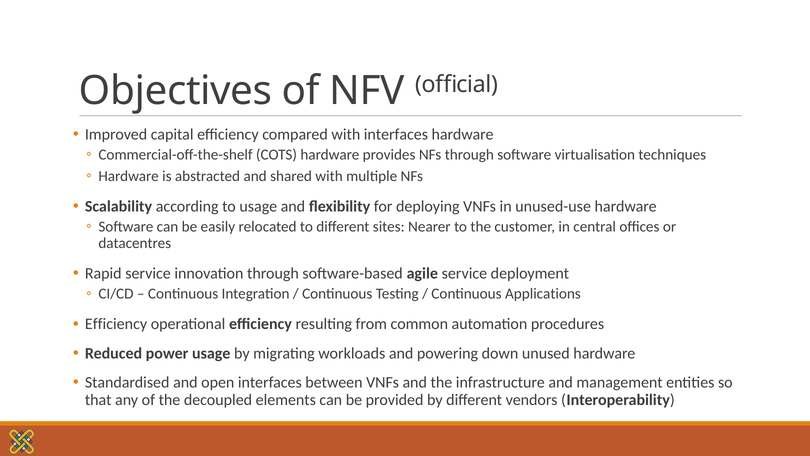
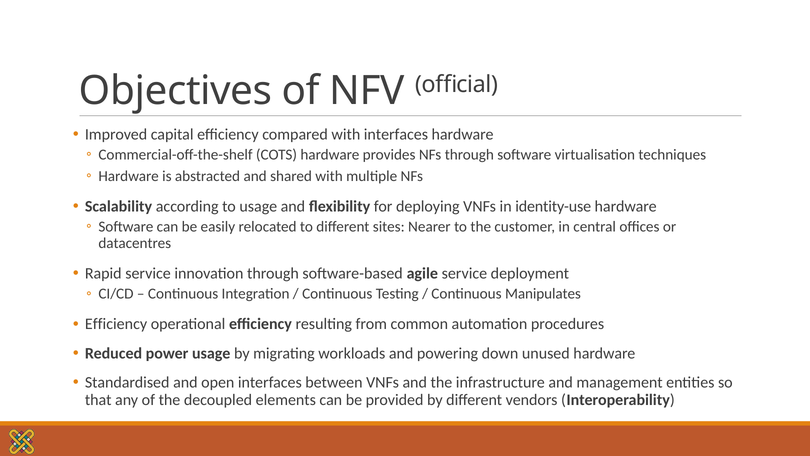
unused-use: unused-use -> identity-use (553, 206)
Applications: Applications -> Manipulates (543, 294)
